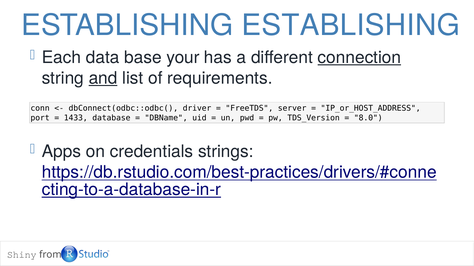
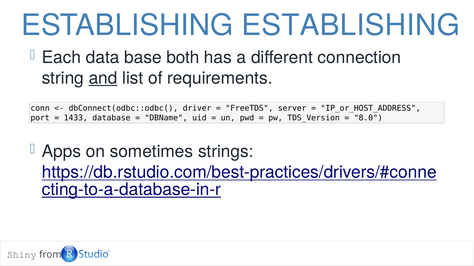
your: your -> both (183, 57)
connection underline: present -> none (359, 57)
credentials: credentials -> sometimes (151, 152)
